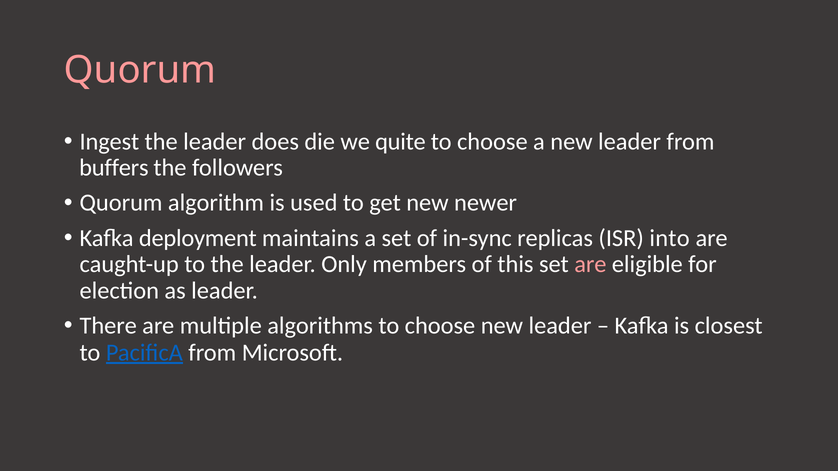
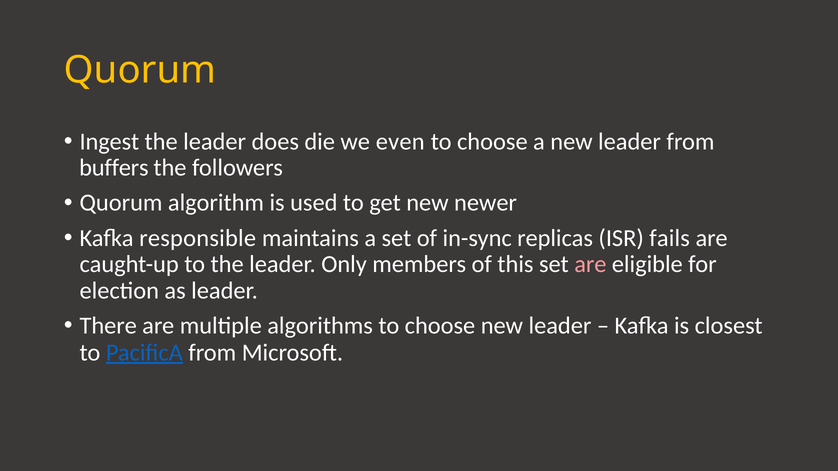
Quorum colour: pink -> yellow (140, 70)
quite: quite -> even (400, 142)
deployment: deployment -> responsible (198, 238)
into: into -> fails (670, 238)
